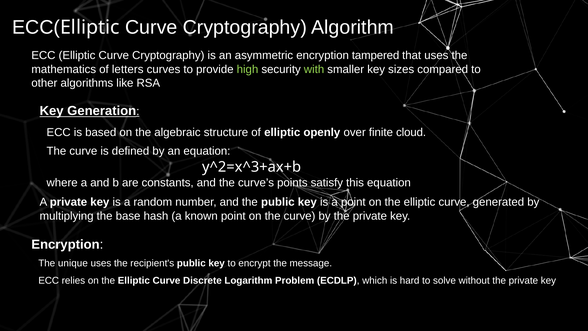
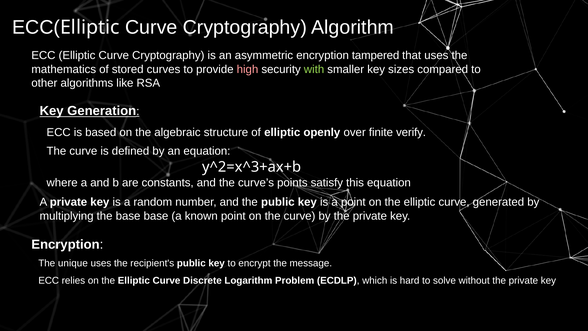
letters: letters -> stored (128, 69)
high colour: light green -> pink (247, 69)
cloud: cloud -> verify (411, 132)
base hash: hash -> base (156, 216)
